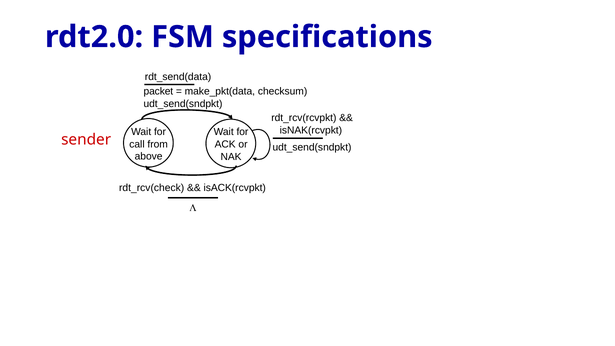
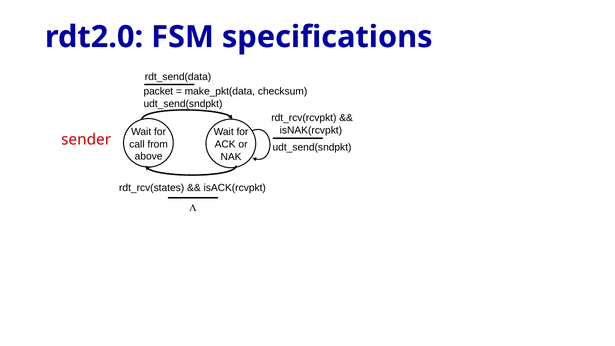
rdt_rcv(check: rdt_rcv(check -> rdt_rcv(states (152, 188)
